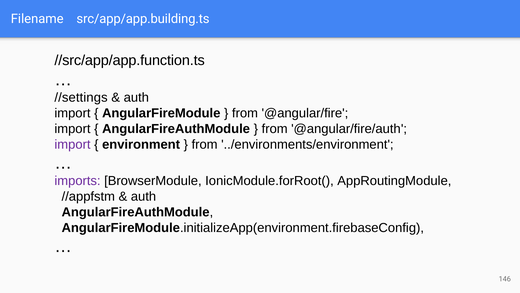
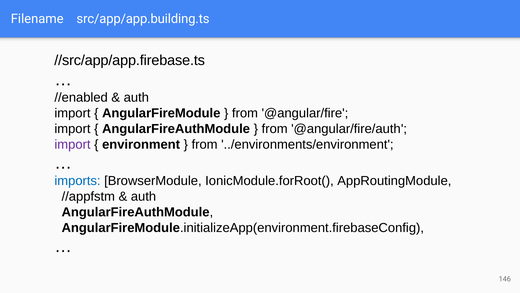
//src/app/app.function.ts: //src/app/app.function.ts -> //src/app/app.firebase.ts (130, 60)
//settings: //settings -> //enabled (81, 97)
imports colour: purple -> blue (78, 181)
